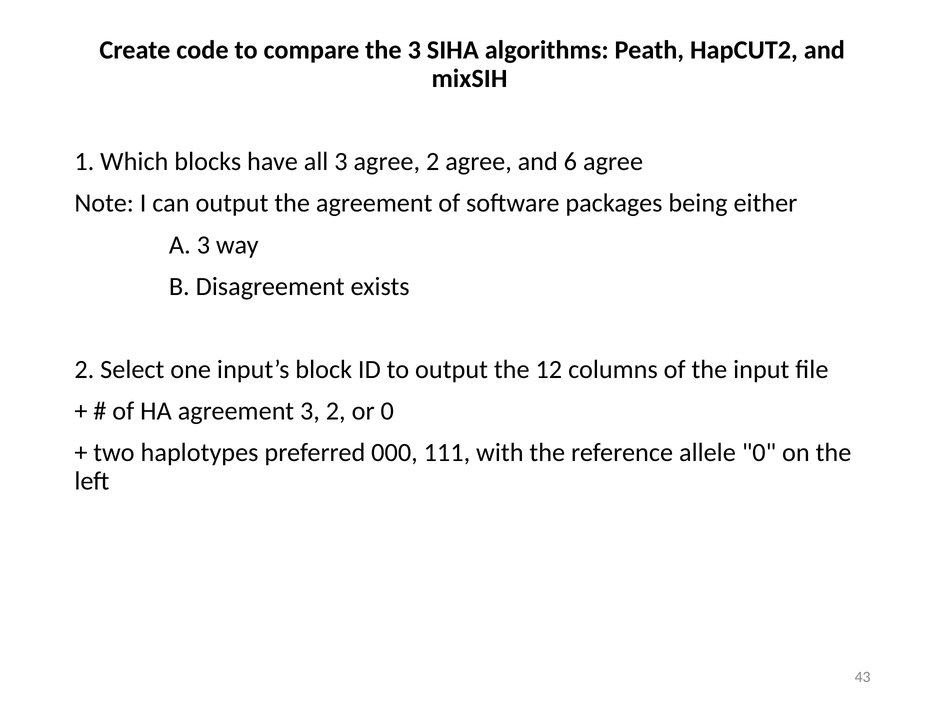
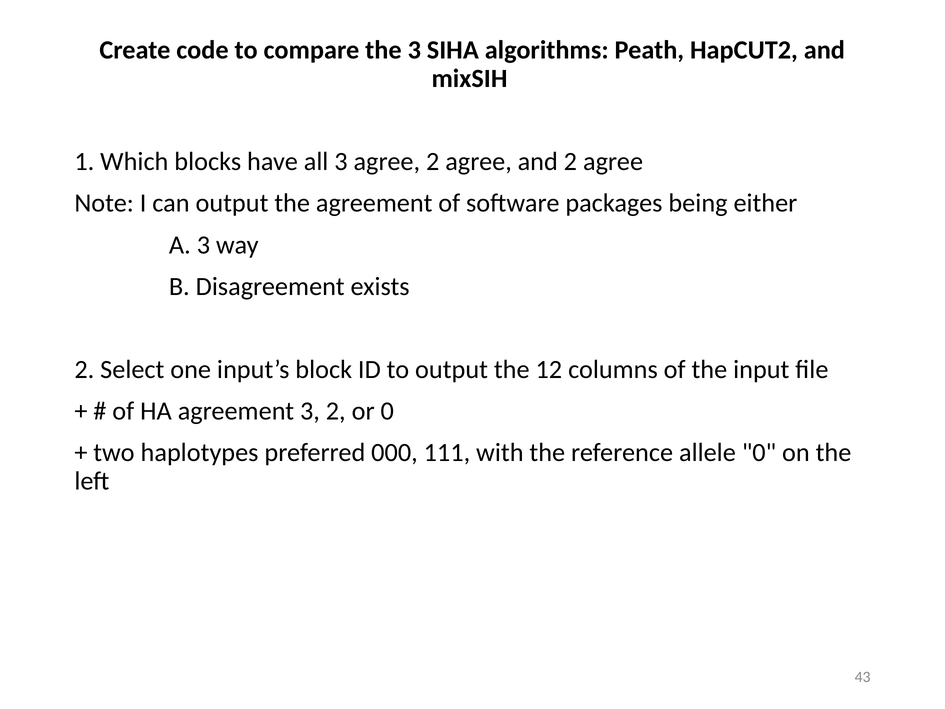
and 6: 6 -> 2 (570, 162)
